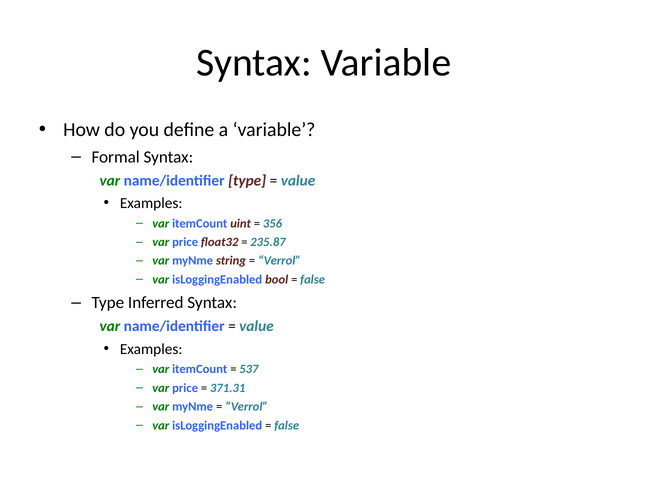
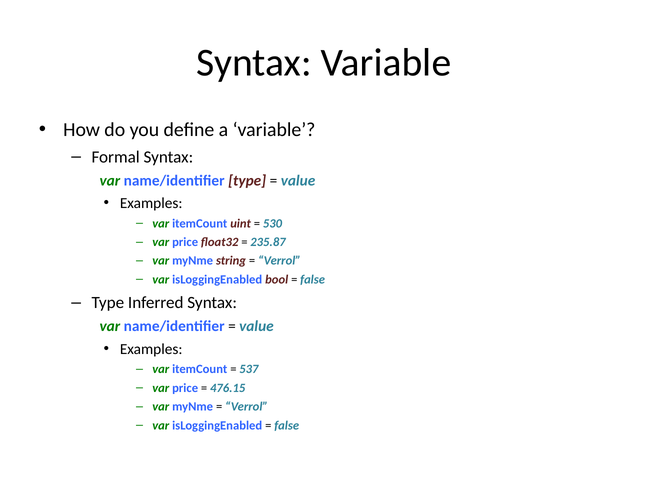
356: 356 -> 530 (272, 223)
371.31: 371.31 -> 476.15 (228, 388)
